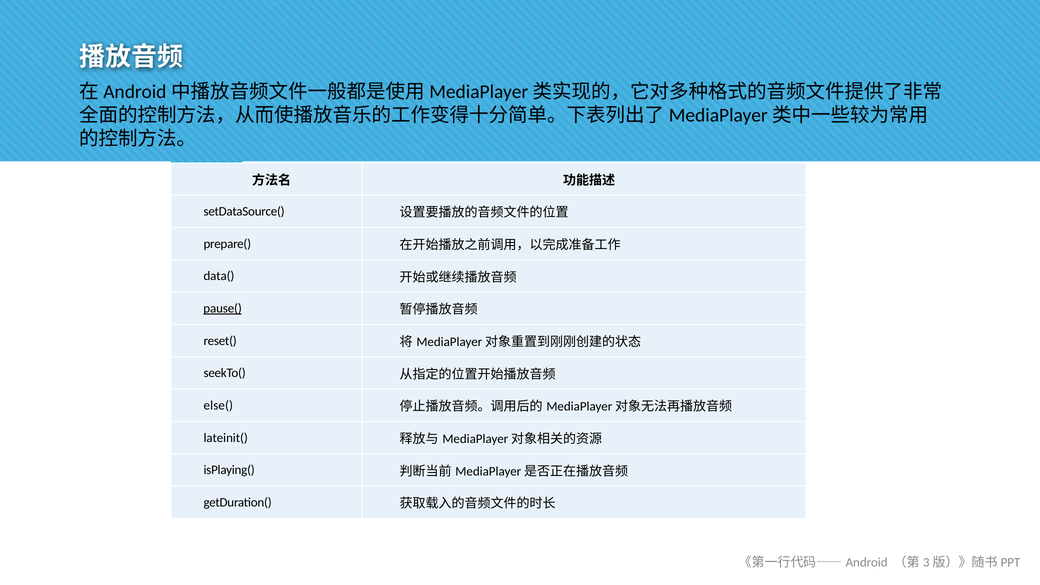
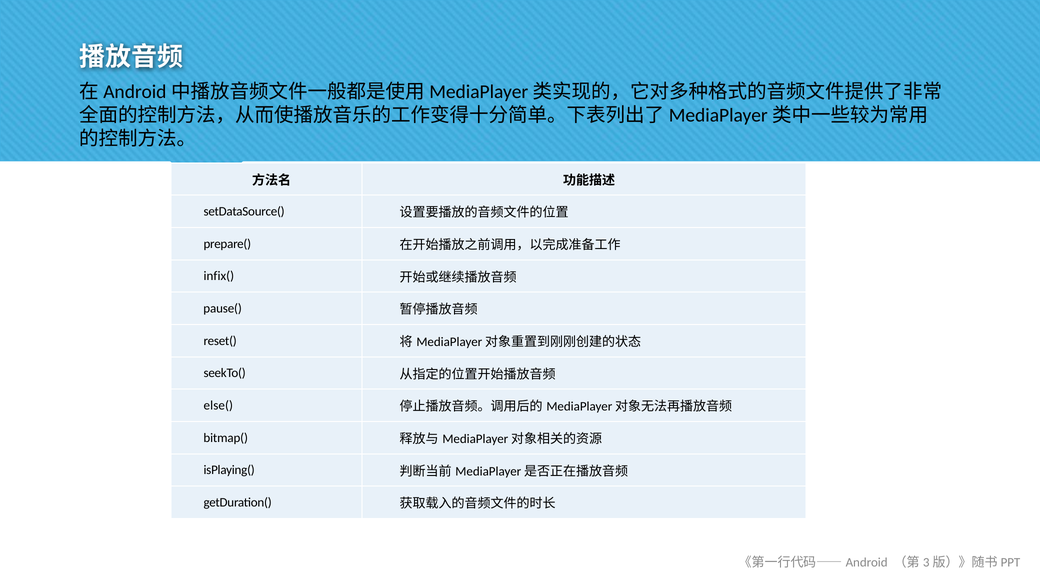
data(: data( -> infix( (219, 276)
pause( underline: present -> none (223, 308)
lateinit(: lateinit( -> bitmap( (226, 438)
